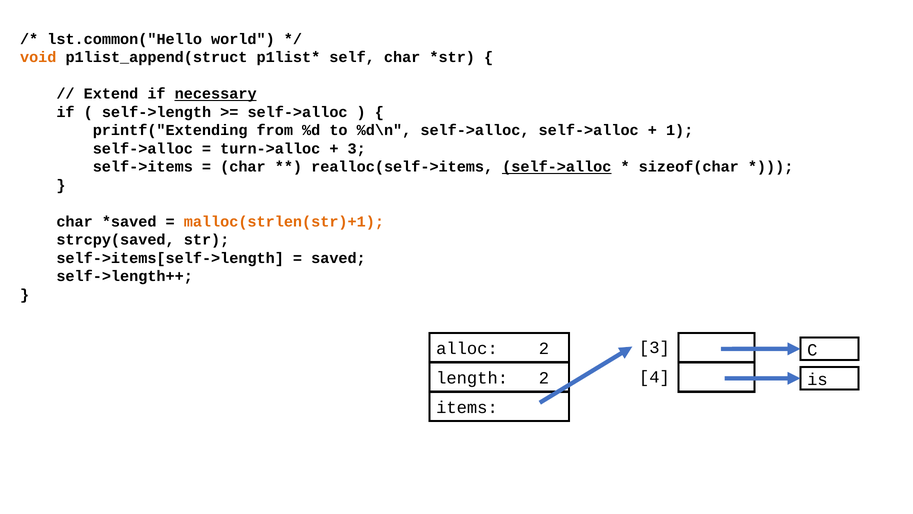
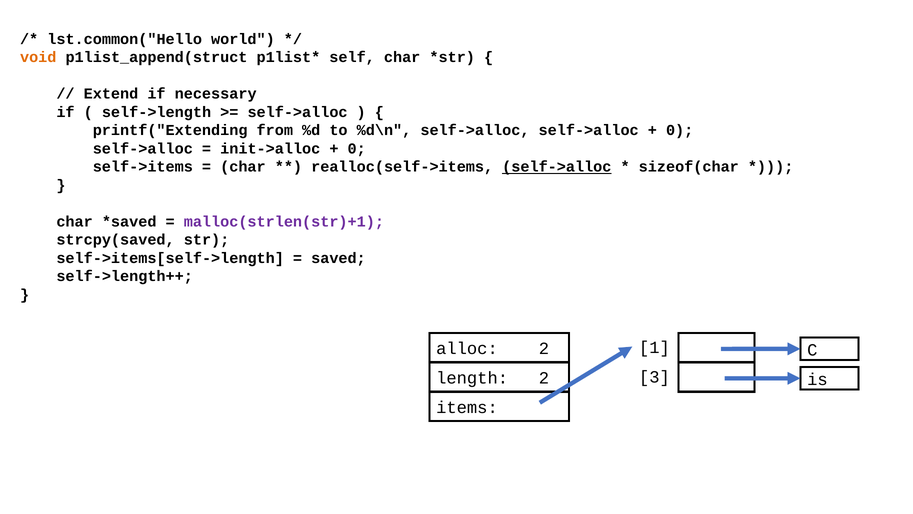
necessary underline: present -> none (216, 94)
1: 1 -> 0 (680, 130)
turn->alloc: turn->alloc -> init->alloc (270, 148)
3: 3 -> 0 (357, 148)
malloc(strlen(str)+1 colour: orange -> purple (284, 221)
3: 3 -> 1 (654, 347)
4: 4 -> 3 (654, 377)
